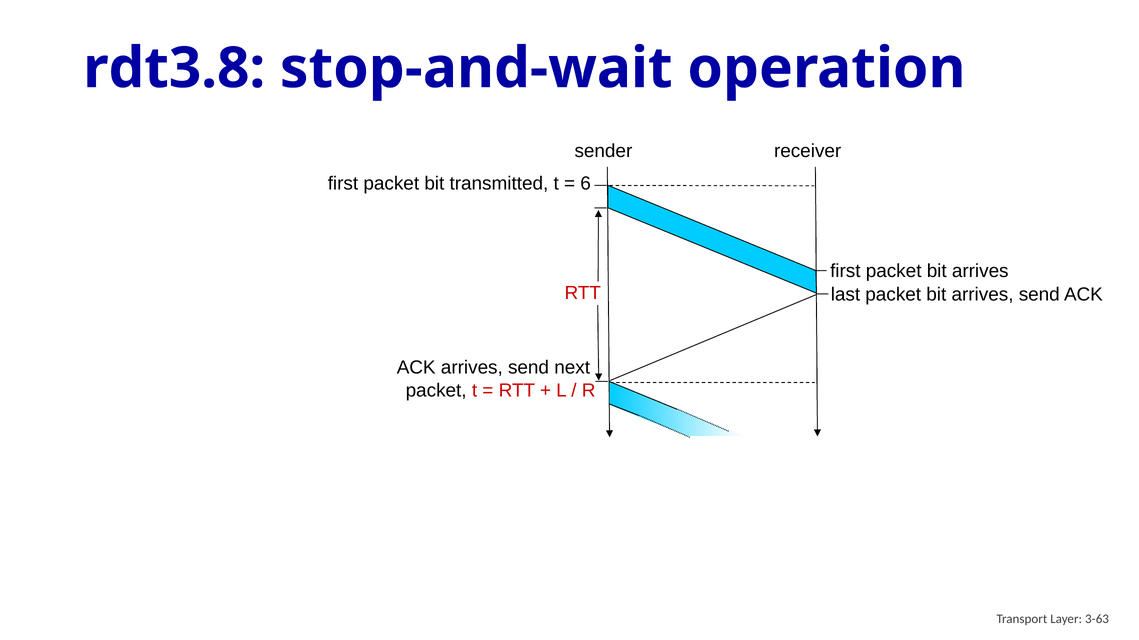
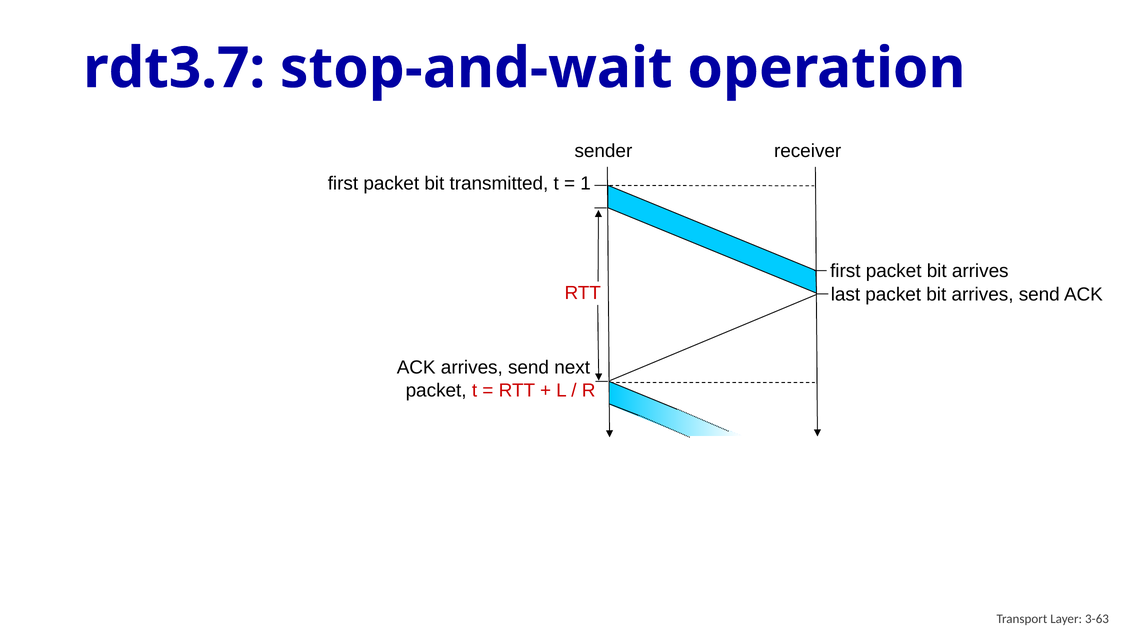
rdt3.8: rdt3.8 -> rdt3.7 (174, 68)
6: 6 -> 1 (586, 184)
